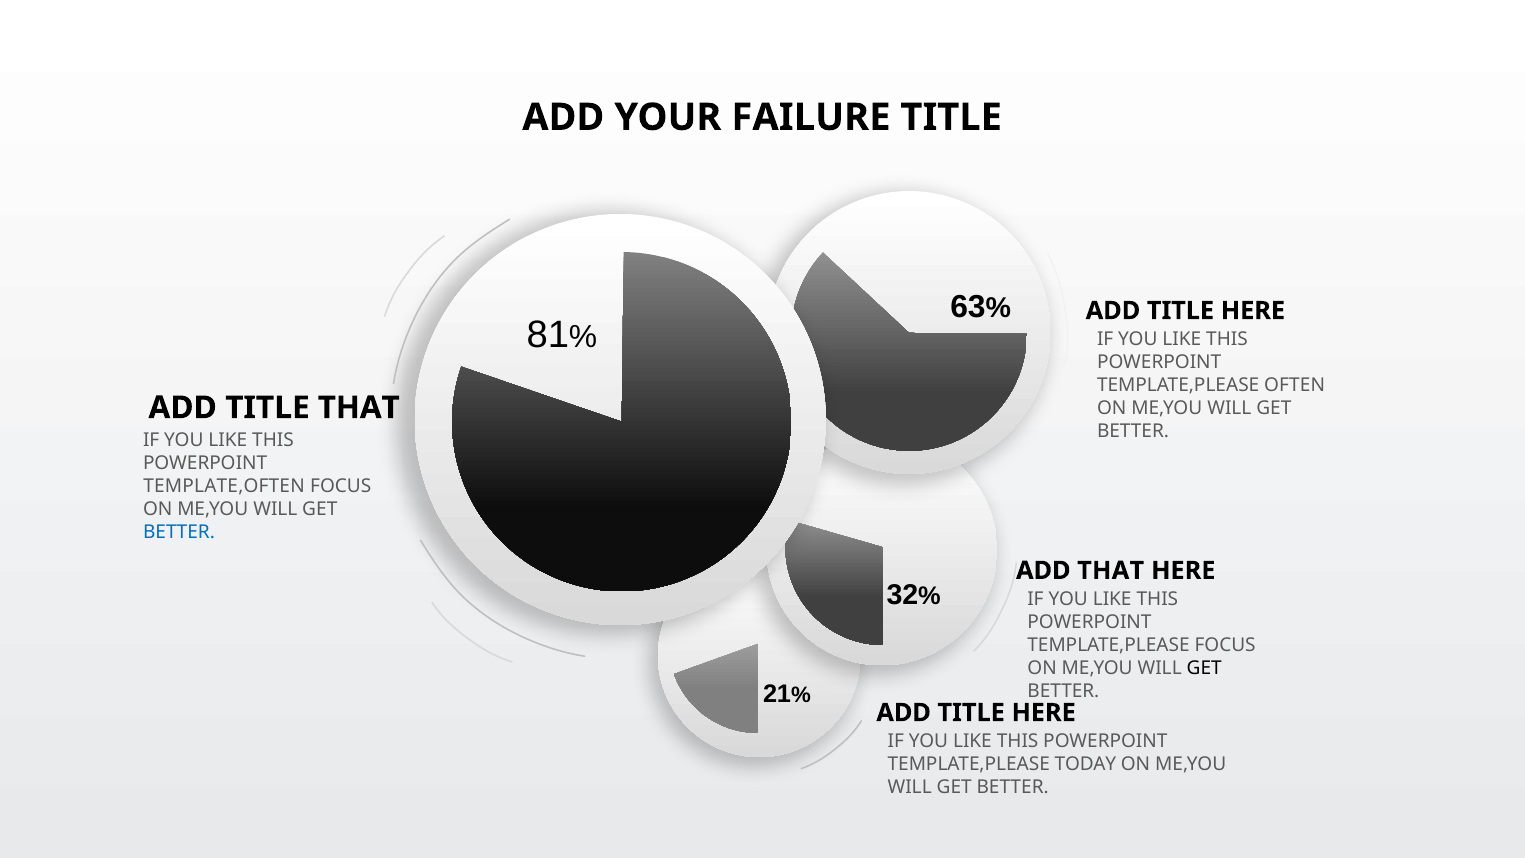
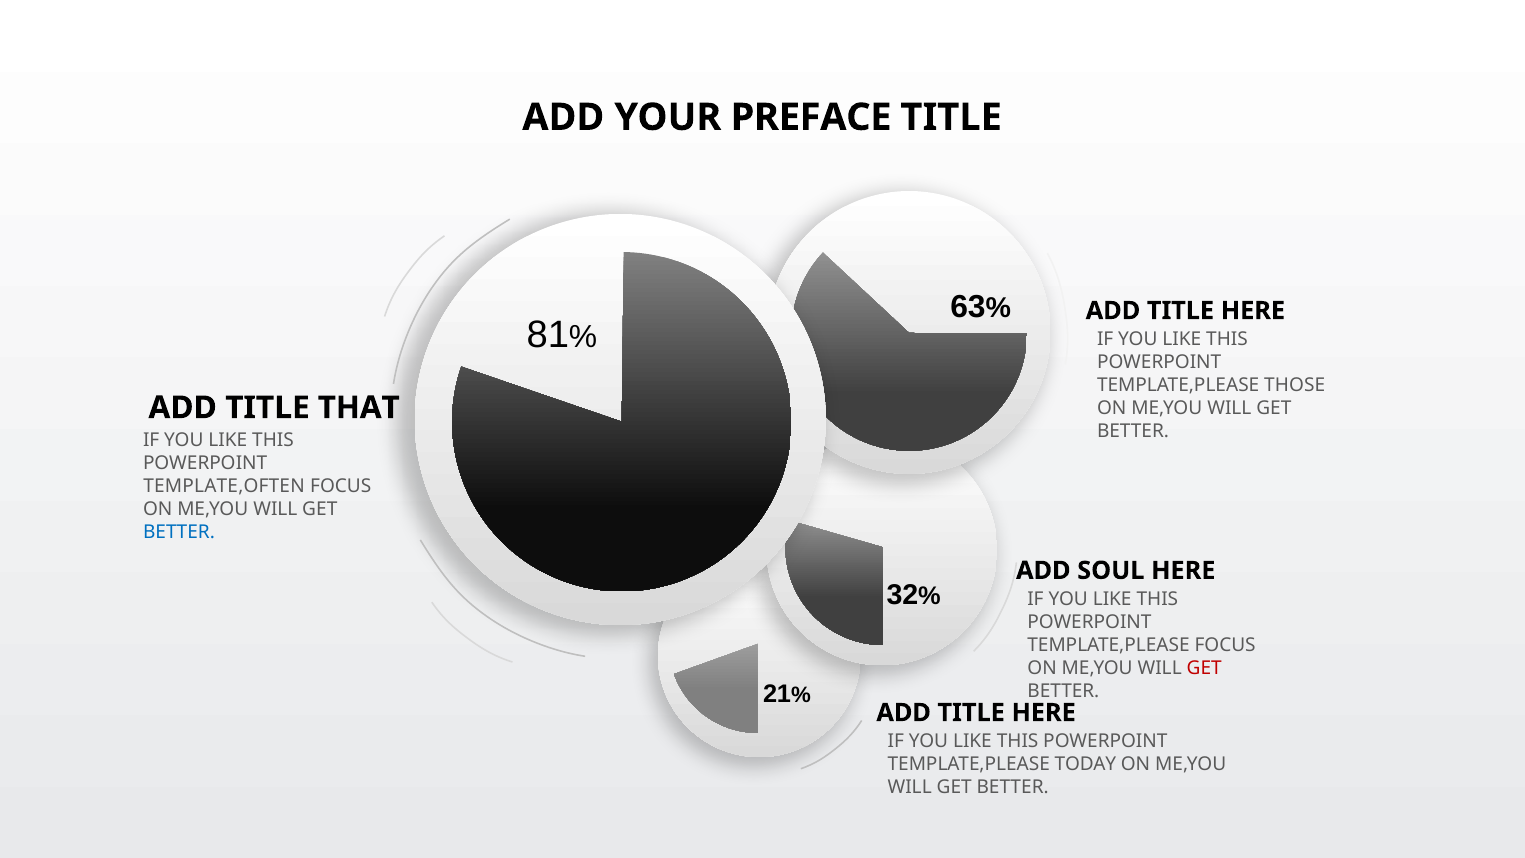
FAILURE: FAILURE -> PREFACE (811, 117)
OFTEN: OFTEN -> THOSE (1295, 385)
ADD THAT: THAT -> SOUL (1111, 570)
GET colour: black -> red (1204, 668)
